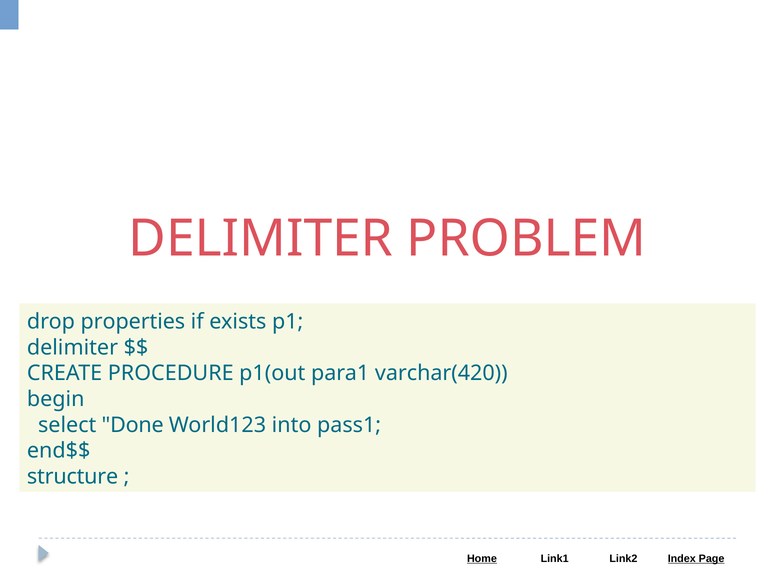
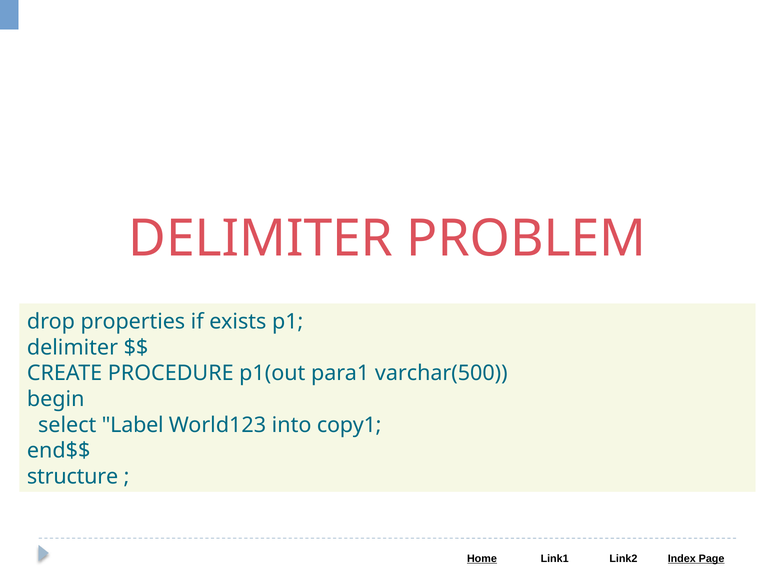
varchar(420: varchar(420 -> varchar(500 (441, 373)
Done: Done -> Label (133, 425)
pass1: pass1 -> copy1 (349, 425)
